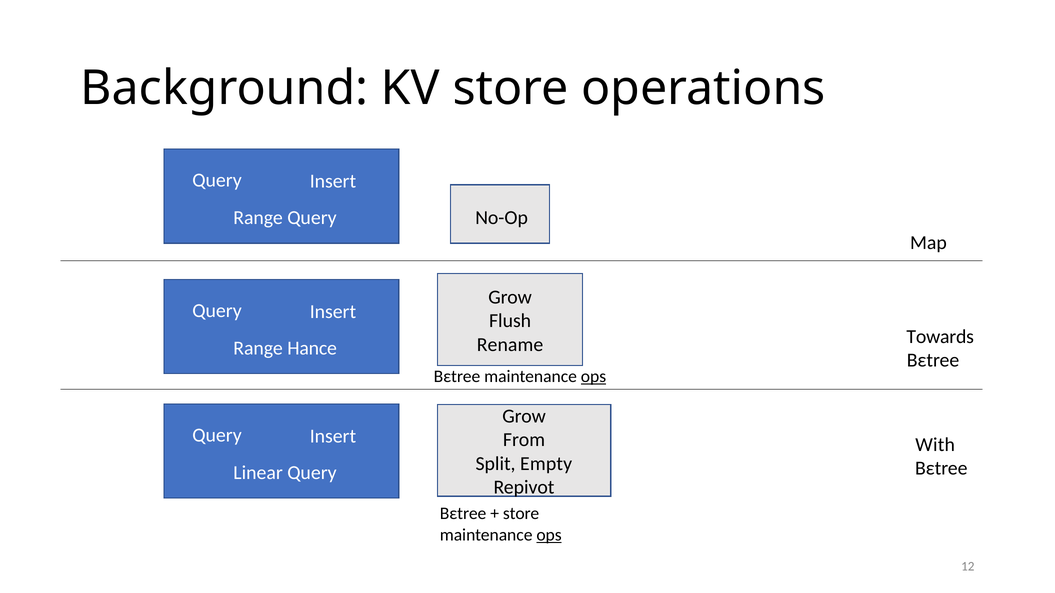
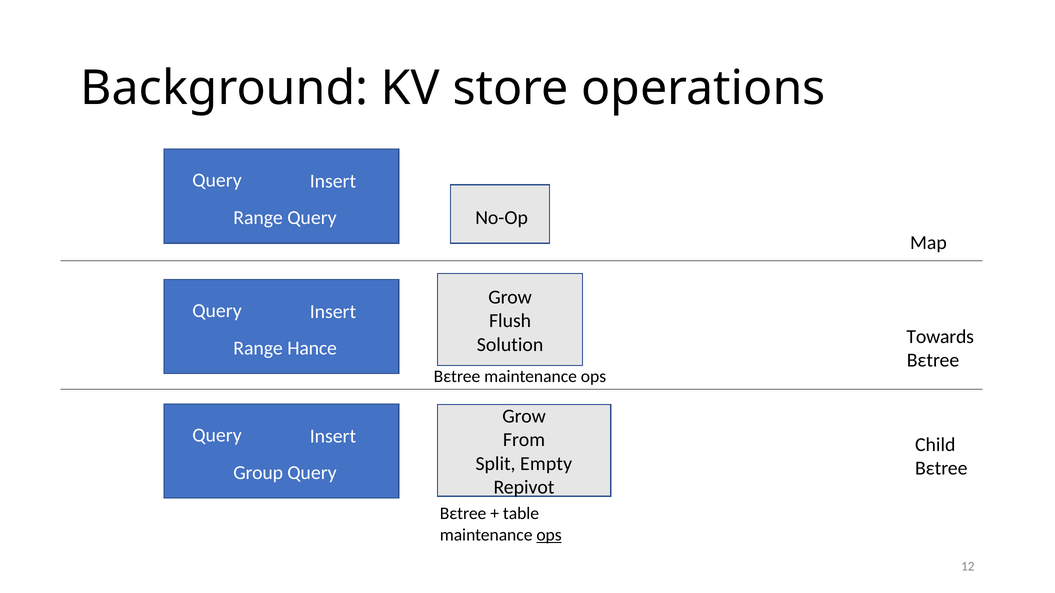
Rename: Rename -> Solution (510, 345)
ops underline: present -> none (593, 377)
With: With -> Child (935, 445)
Linear: Linear -> Group (258, 473)
store: store -> table (521, 514)
